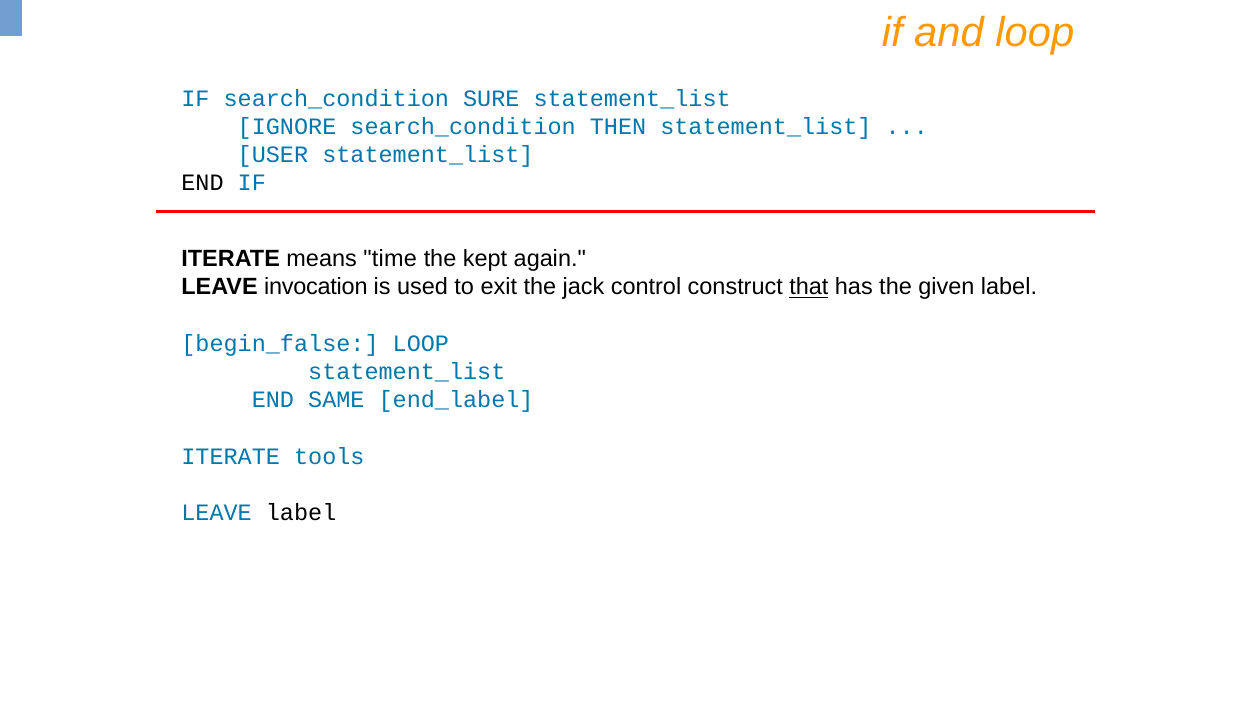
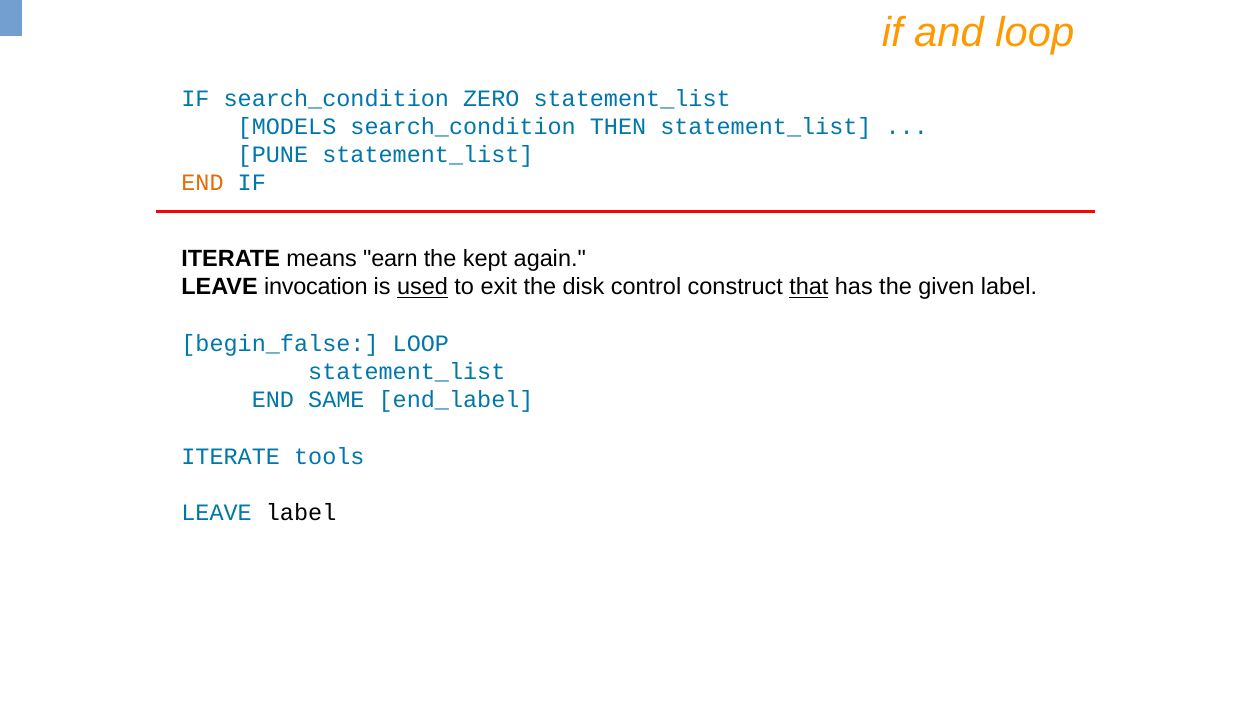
SURE: SURE -> ZERO (491, 99)
IGNORE: IGNORE -> MODELS (287, 127)
USER: USER -> PUNE (273, 155)
END colour: black -> orange (203, 183)
time: time -> earn (390, 259)
used underline: none -> present (423, 287)
jack: jack -> disk (584, 287)
